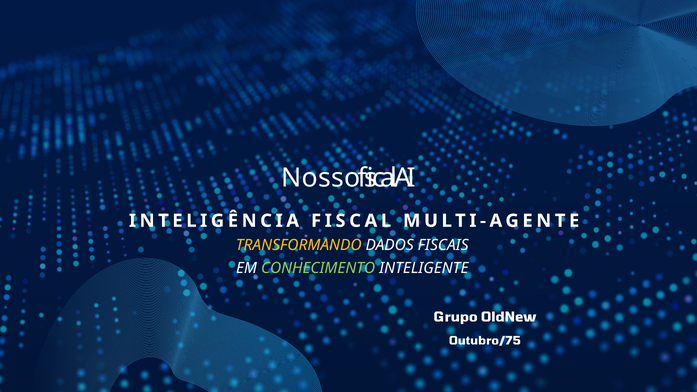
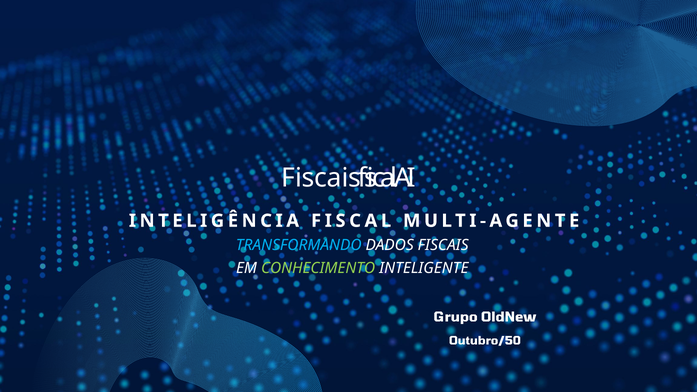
Nosso: Nosso -> Fiscais (321, 178)
TRANSFORMANDO colour: yellow -> light blue (299, 245)
Outubro/75: Outubro/75 -> Outubro/50 (485, 341)
